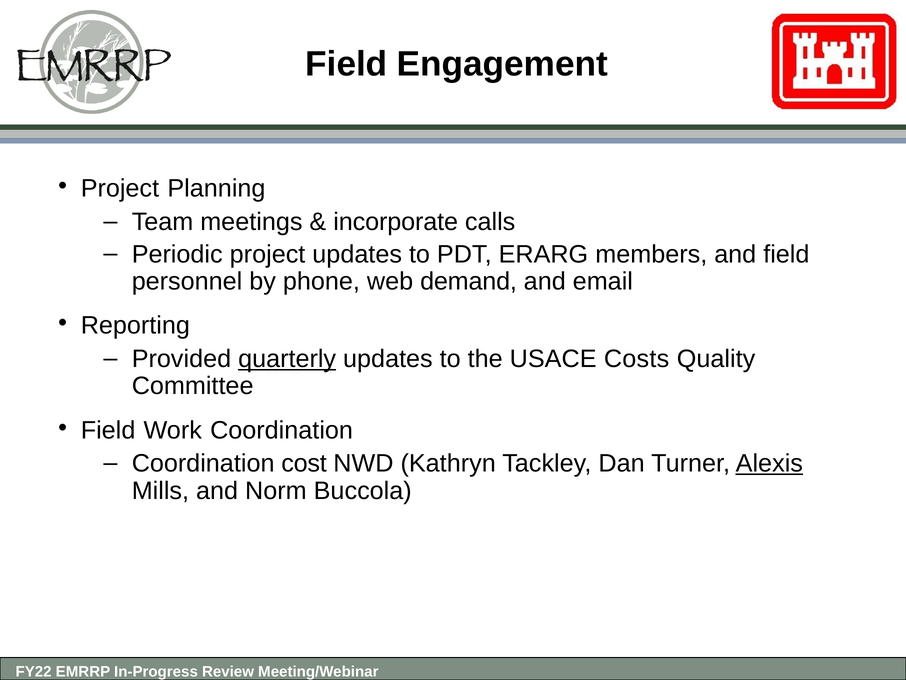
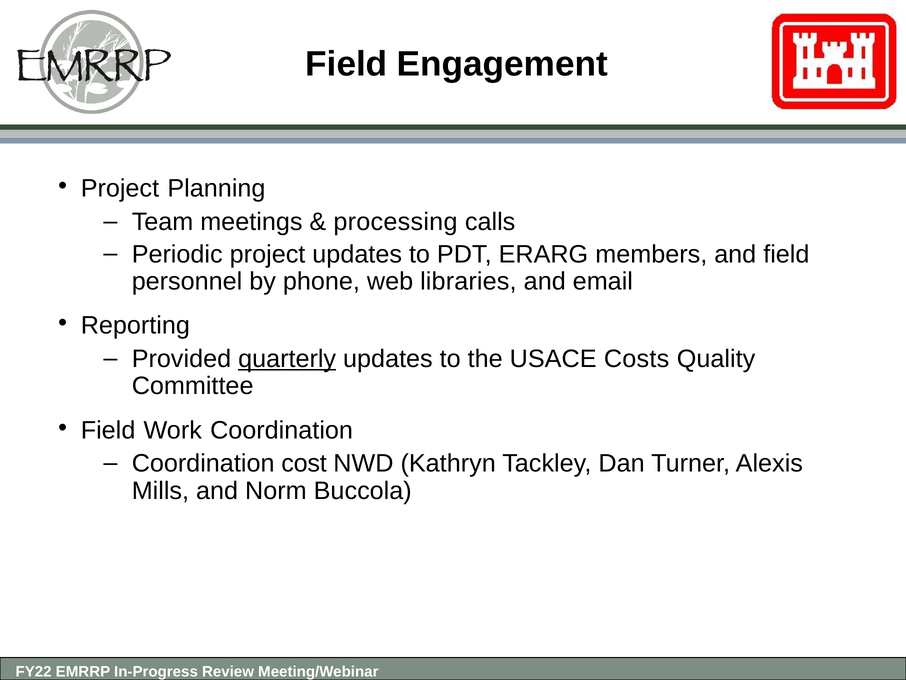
incorporate: incorporate -> processing (395, 222)
demand: demand -> libraries (468, 281)
Alexis underline: present -> none (769, 463)
